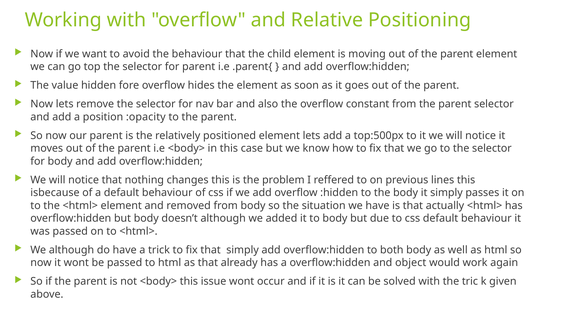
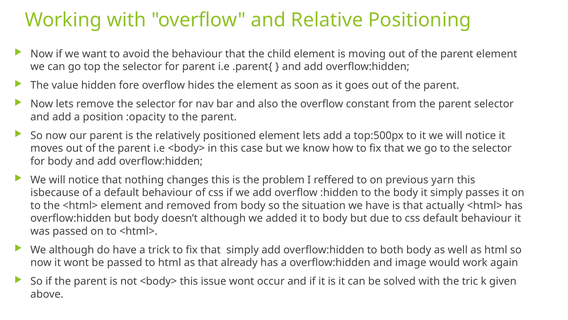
lines: lines -> yarn (443, 180)
object: object -> image (411, 262)
